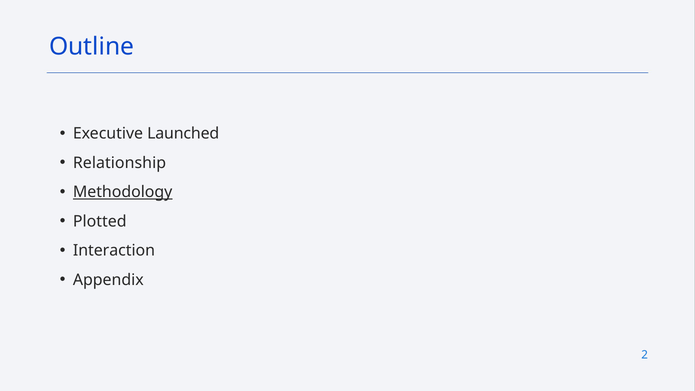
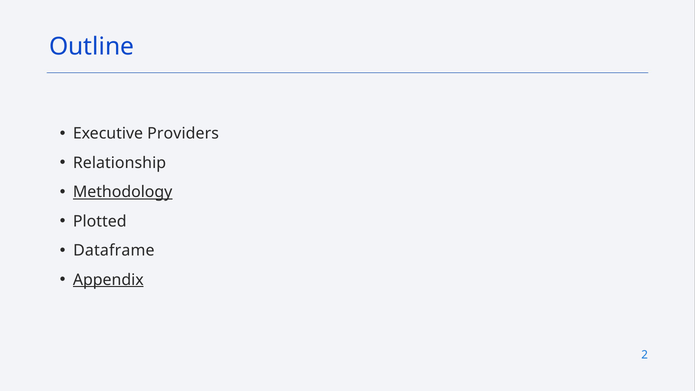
Launched: Launched -> Providers (183, 134)
Interaction: Interaction -> Dataframe (114, 251)
Appendix underline: none -> present (108, 280)
